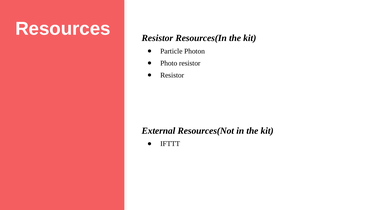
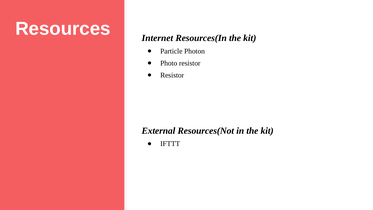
Resources Resistor: Resistor -> Internet (157, 38)
